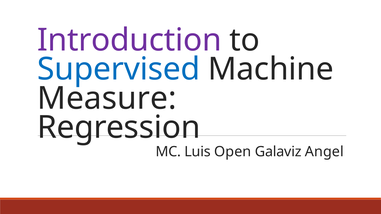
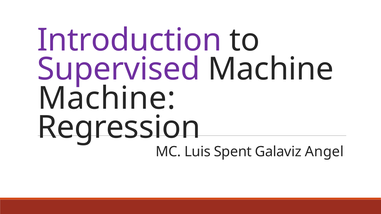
Supervised colour: blue -> purple (119, 69)
Measure: Measure -> Machine (107, 98)
Open: Open -> Spent (233, 152)
